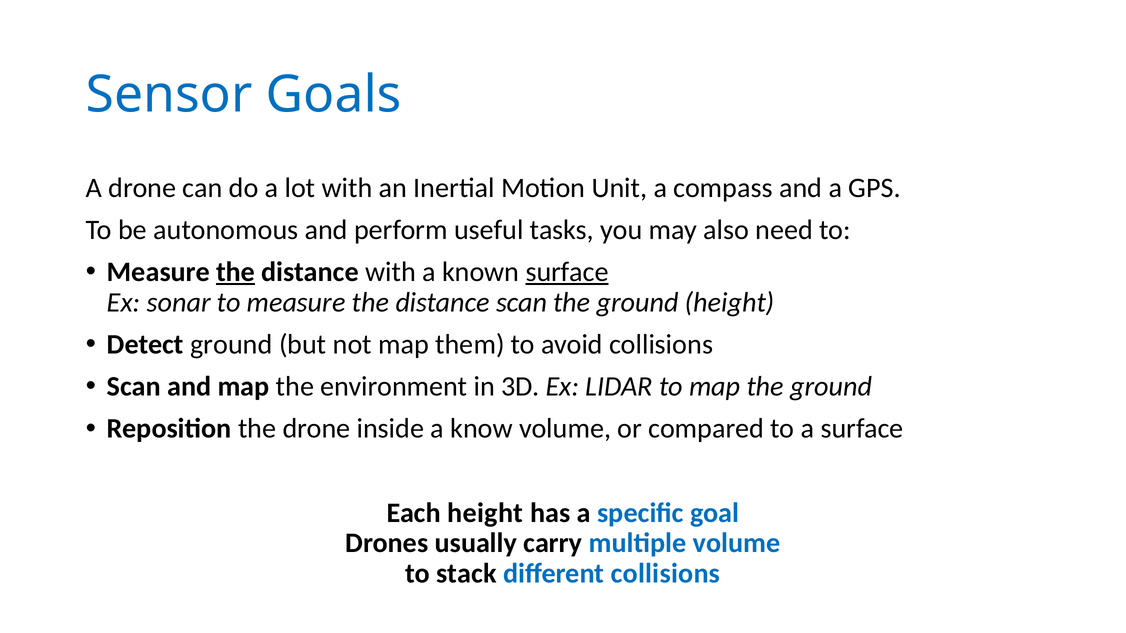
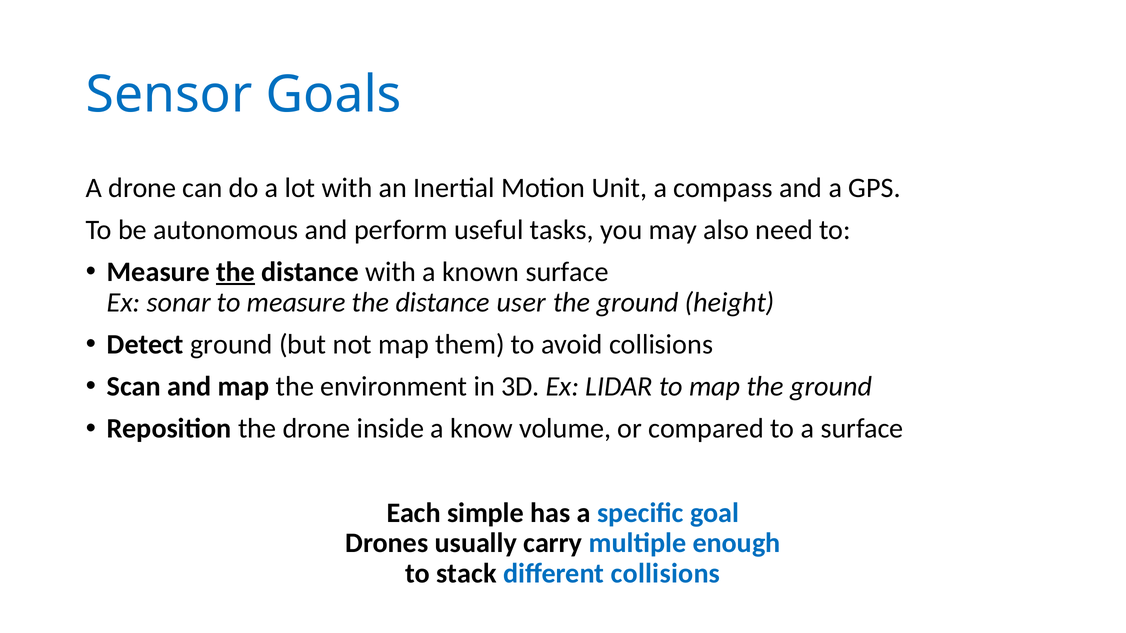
surface underline: present -> none (567, 272)
distance scan: scan -> user (521, 303)
Each height: height -> simple (486, 513)
multiple volume: volume -> enough (737, 544)
